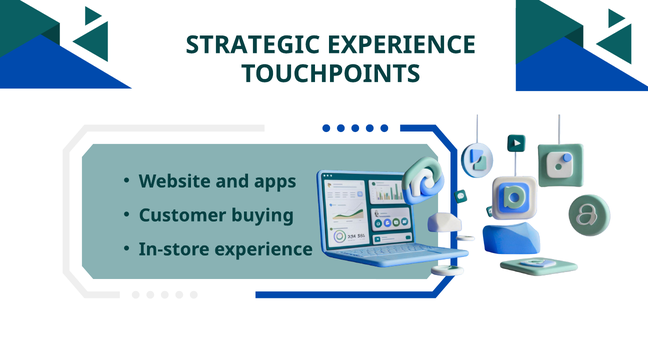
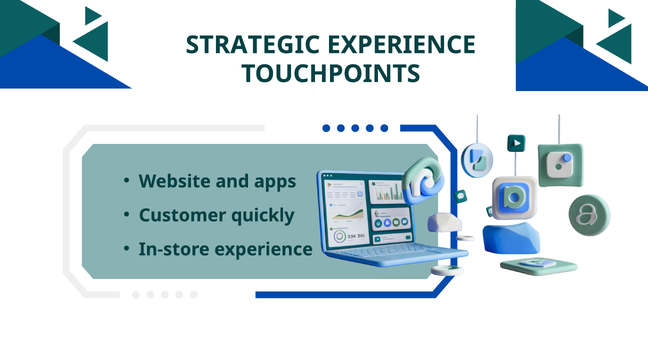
buying: buying -> quickly (263, 216)
